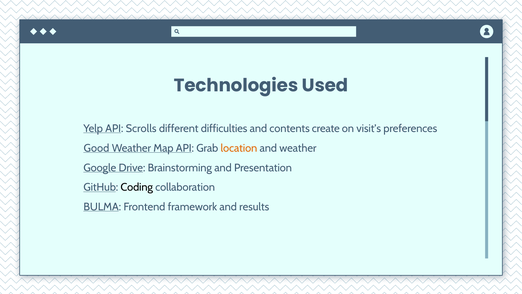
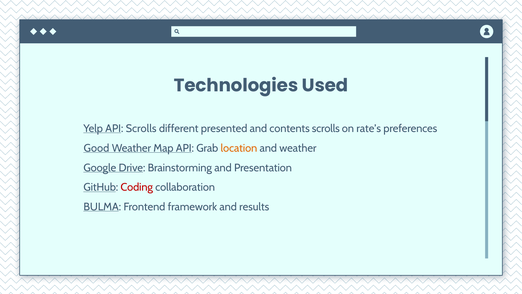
difficulties: difficulties -> presented (224, 128)
contents create: create -> scrolls (326, 128)
visit’s: visit’s -> rate’s (369, 128)
Coding colour: black -> red (137, 187)
